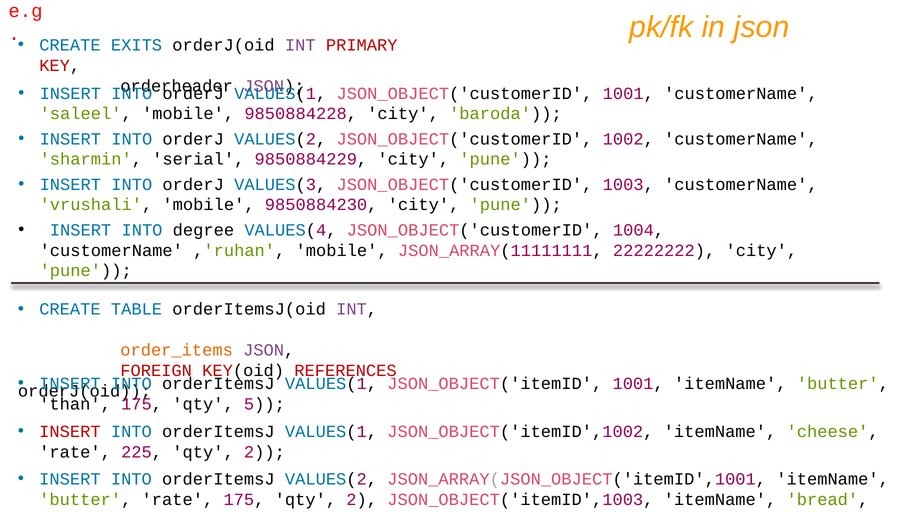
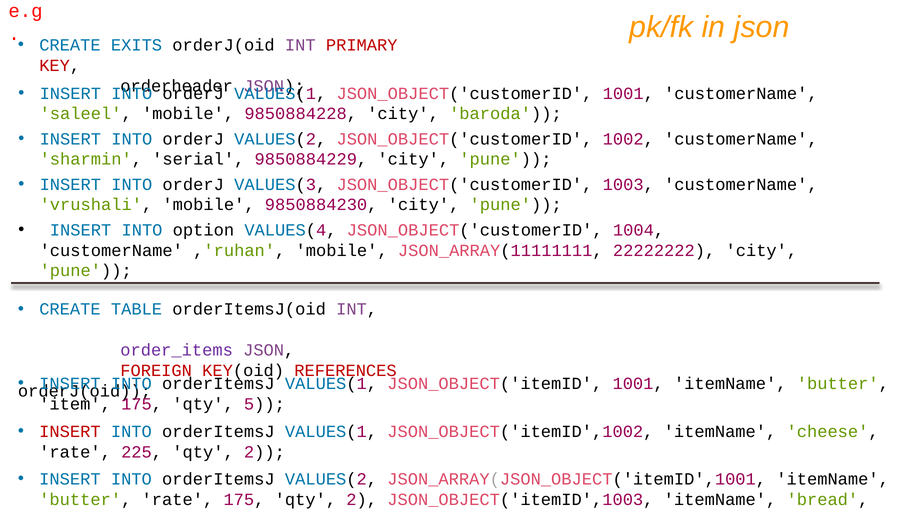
degree: degree -> option (203, 230)
order_items colour: orange -> purple (177, 350)
than: than -> item (75, 404)
